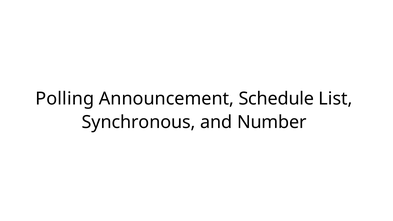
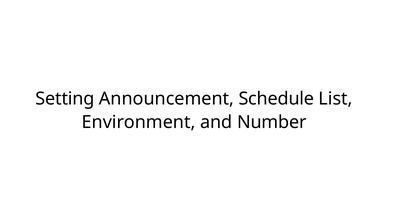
Polling: Polling -> Setting (65, 99)
Synchronous: Synchronous -> Environment (139, 122)
